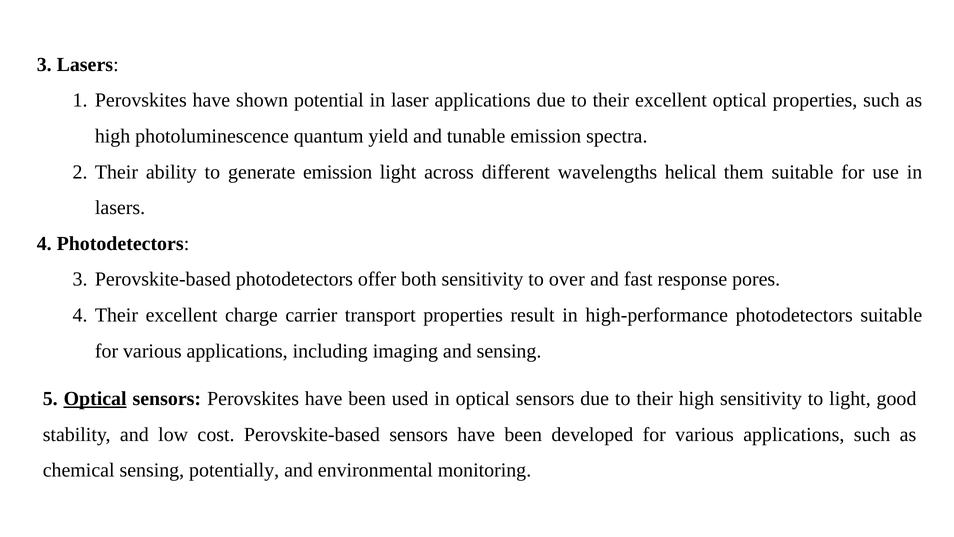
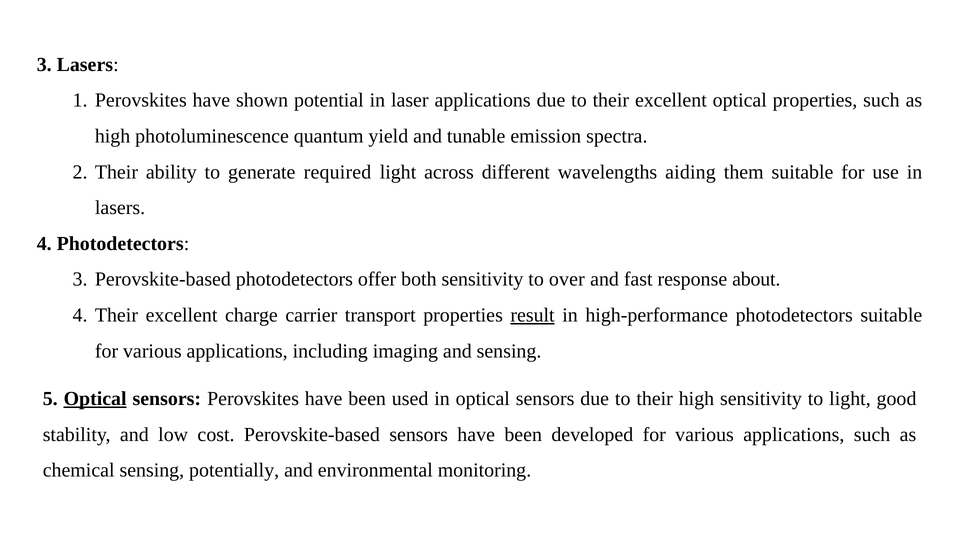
generate emission: emission -> required (337, 172)
helical: helical -> aiding (690, 172)
pores: pores -> about (756, 279)
result underline: none -> present (533, 315)
